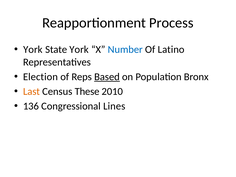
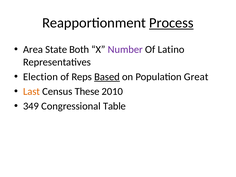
Process underline: none -> present (171, 23)
York: York -> Area (33, 50)
State York: York -> Both (79, 50)
Number colour: blue -> purple (125, 50)
Bronx: Bronx -> Great (196, 77)
136: 136 -> 349 (31, 106)
Lines: Lines -> Table (114, 106)
